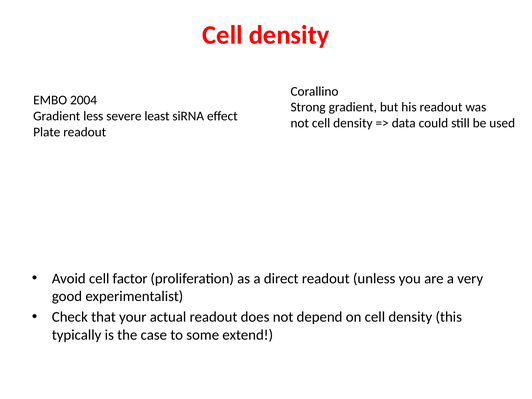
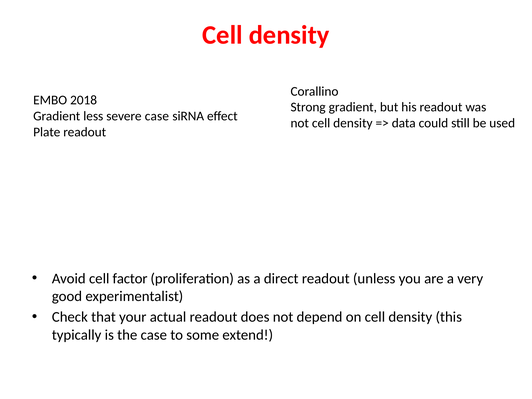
2004: 2004 -> 2018 (84, 100)
severe least: least -> case (157, 116)
